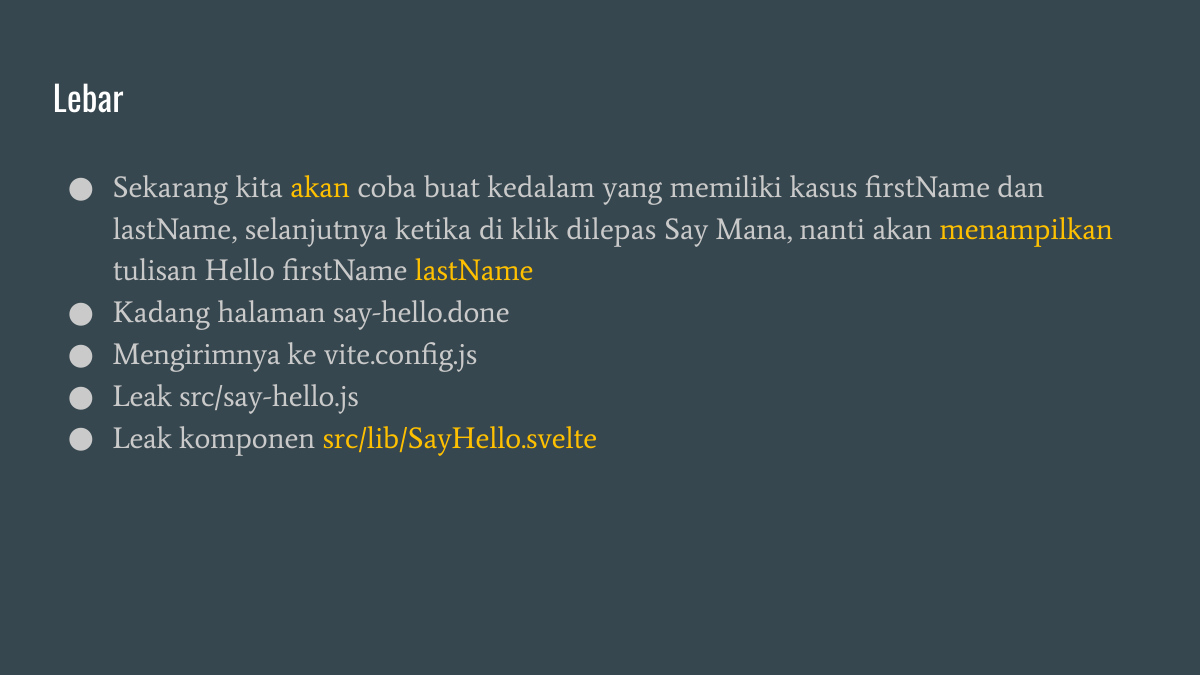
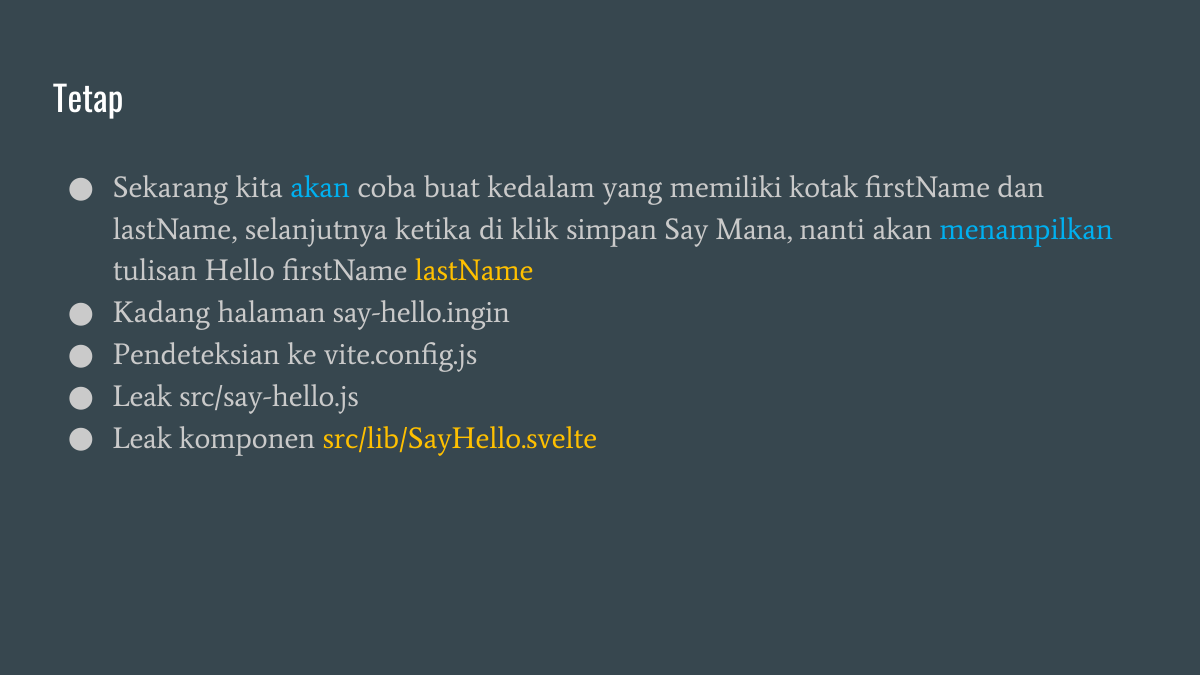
Lebar: Lebar -> Tetap (88, 101)
akan colour: yellow -> light blue (320, 187)
kasus: kasus -> kotak (824, 187)
dilepas: dilepas -> simpan (612, 229)
menampilkan colour: yellow -> light blue (1026, 229)
say-hello.done: say-hello.done -> say-hello.ingin (421, 313)
Mengirimnya: Mengirimnya -> Pendeteksian (196, 355)
